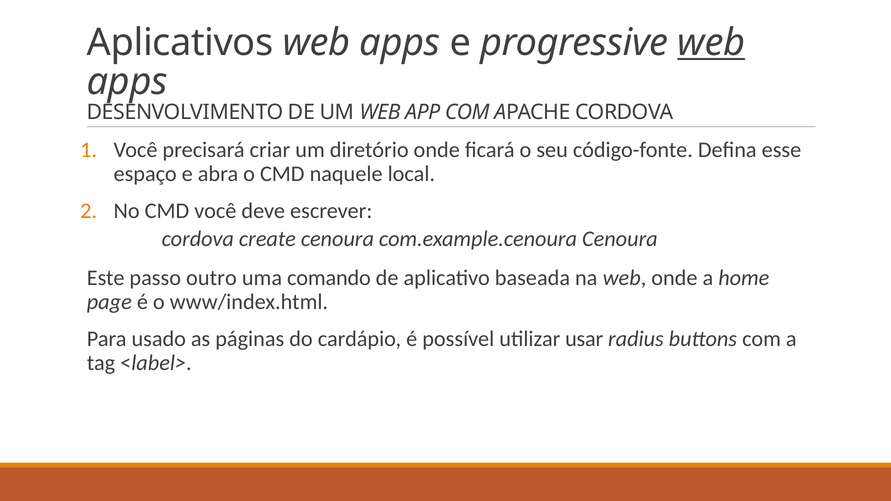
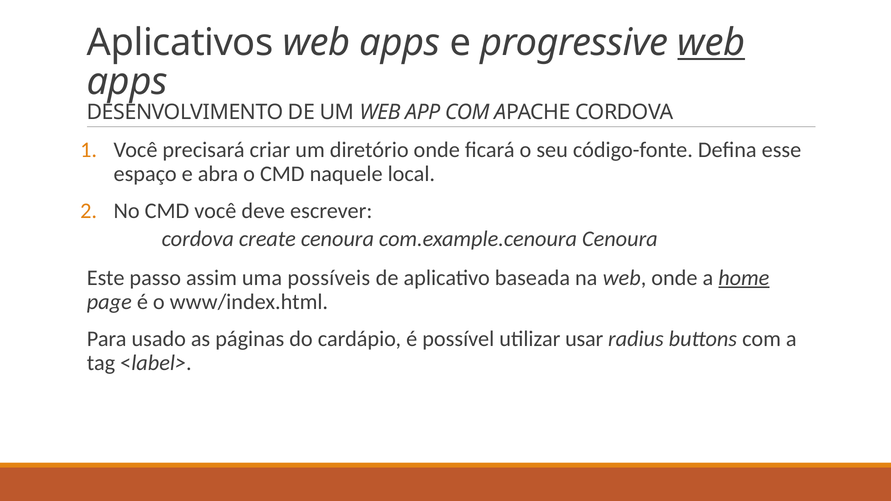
outro: outro -> assim (211, 278)
comando: comando -> possíveis (329, 278)
home underline: none -> present (744, 278)
